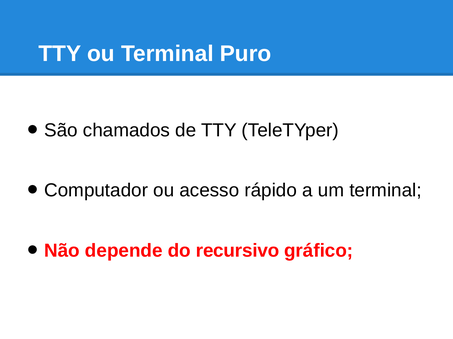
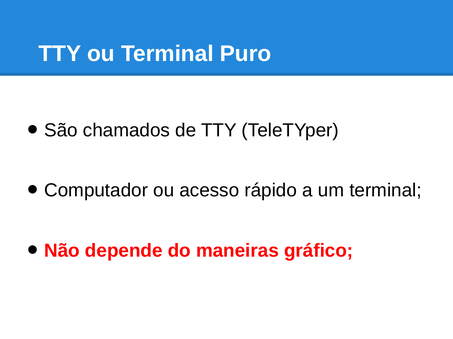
recursivo: recursivo -> maneiras (237, 251)
